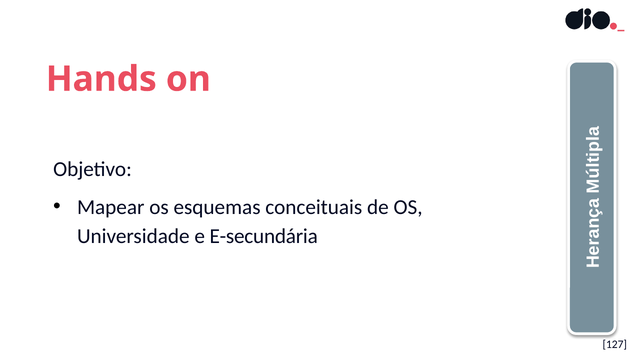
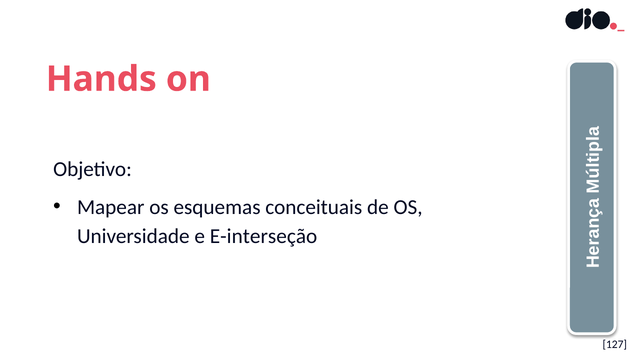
E-secundária: E-secundária -> E-interseção (264, 236)
